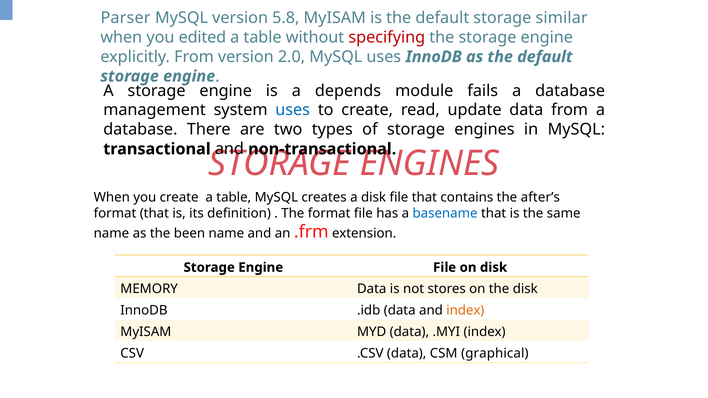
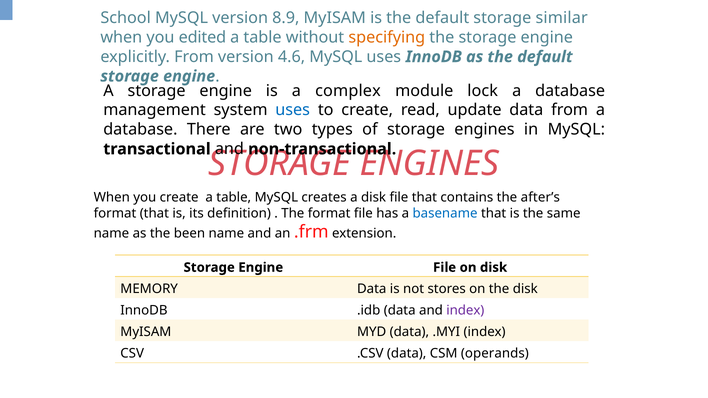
Parser: Parser -> School (126, 18)
5.8: 5.8 -> 8.9 (286, 18)
specifying colour: red -> orange (387, 37)
2.0: 2.0 -> 4.6 (292, 57)
depends: depends -> complex (348, 91)
fails: fails -> lock (483, 91)
index colour: orange -> purple (465, 311)
graphical: graphical -> operands (495, 354)
